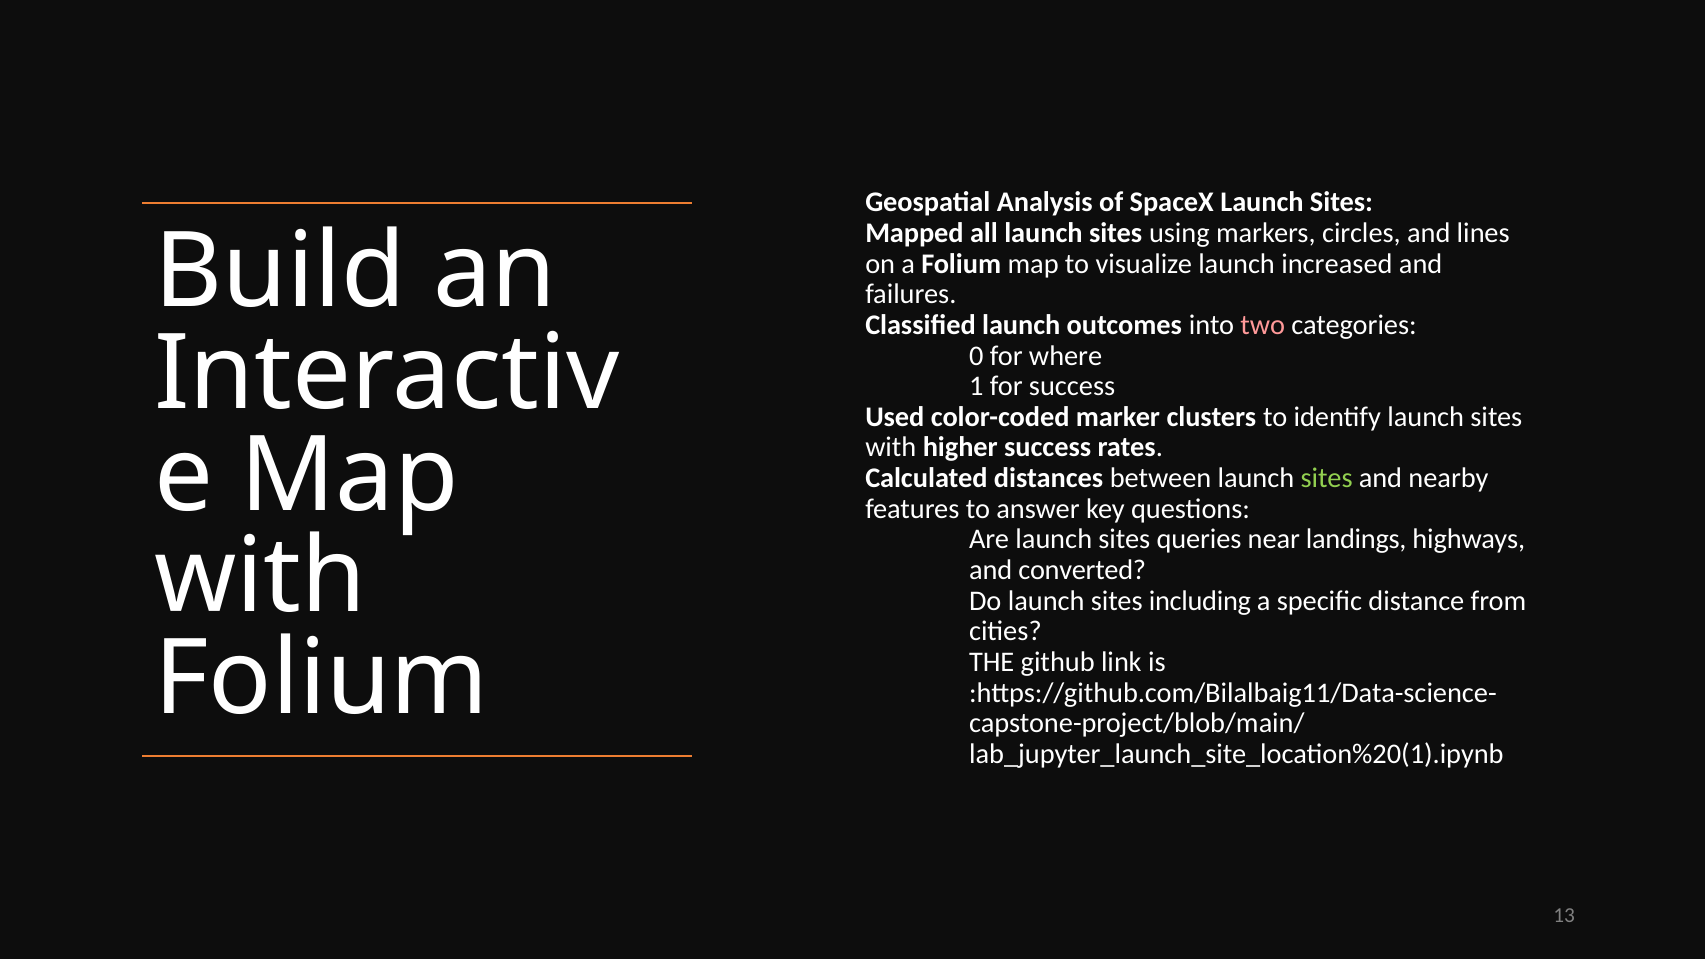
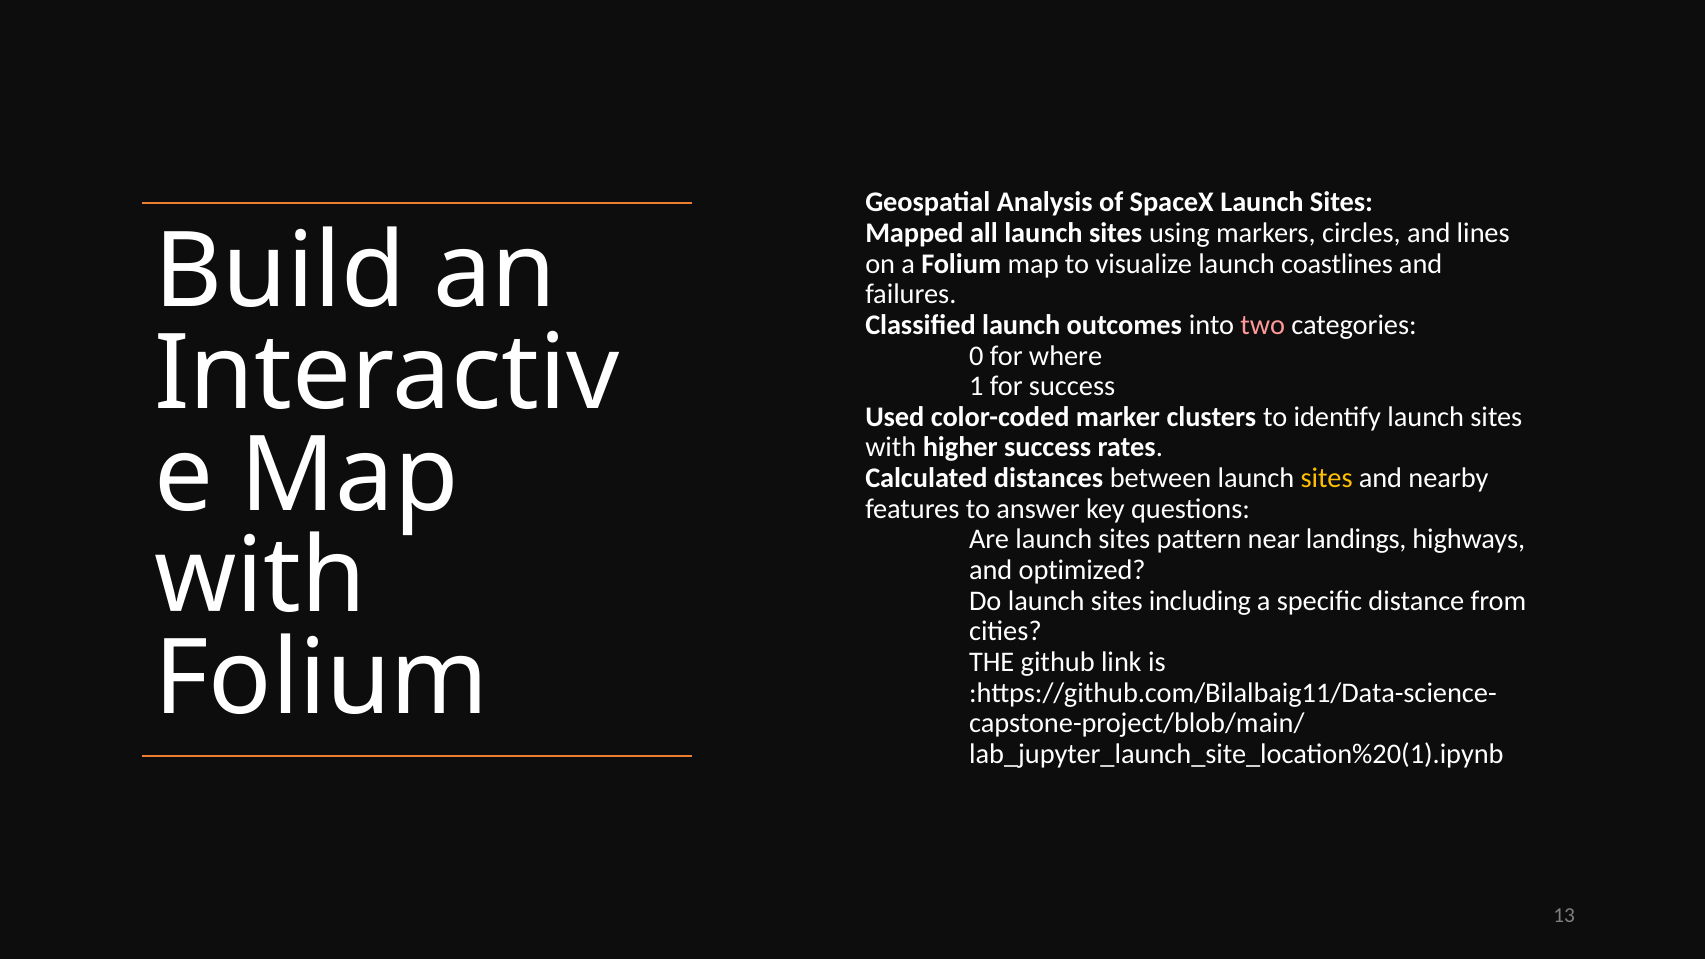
increased: increased -> coastlines (1337, 264)
sites colour: light green -> yellow (1327, 478)
queries: queries -> pattern (1199, 540)
converted: converted -> optimized (1082, 570)
